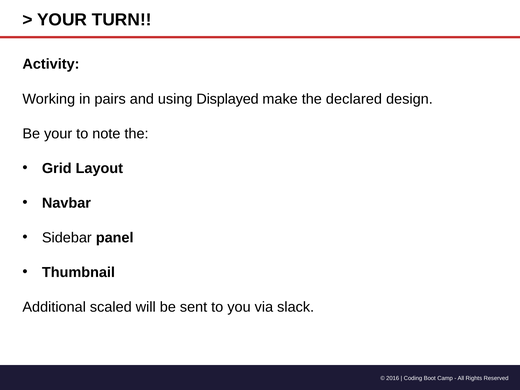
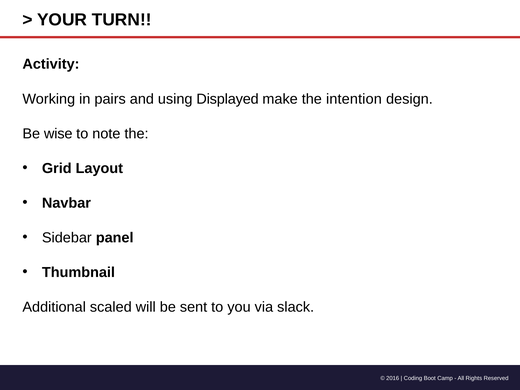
declared: declared -> intention (354, 99)
Be your: your -> wise (58, 134)
